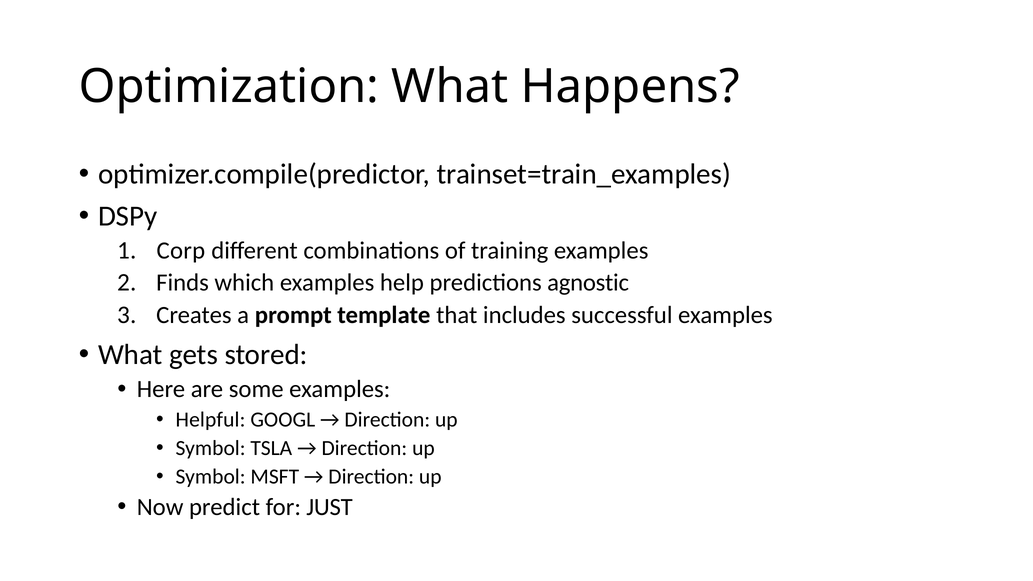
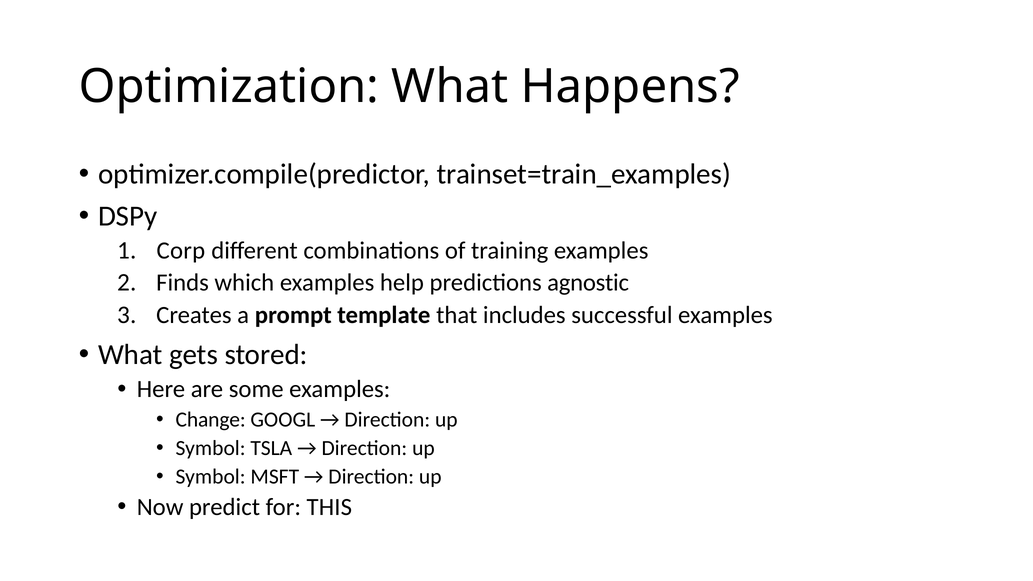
Helpful: Helpful -> Change (211, 420)
JUST: JUST -> THIS (329, 507)
